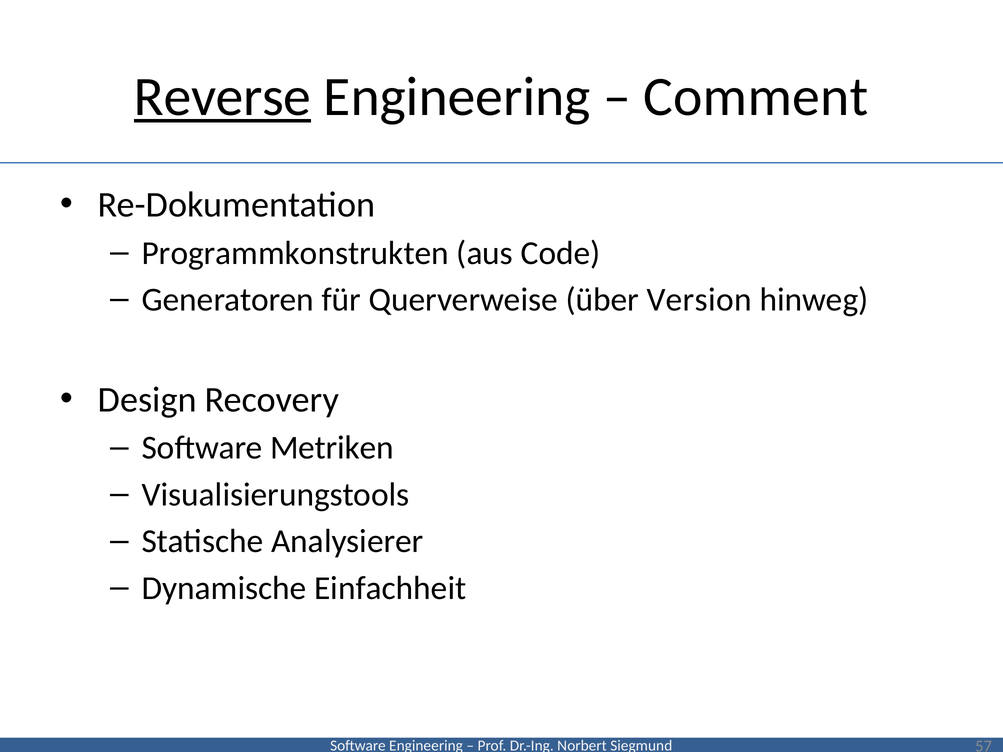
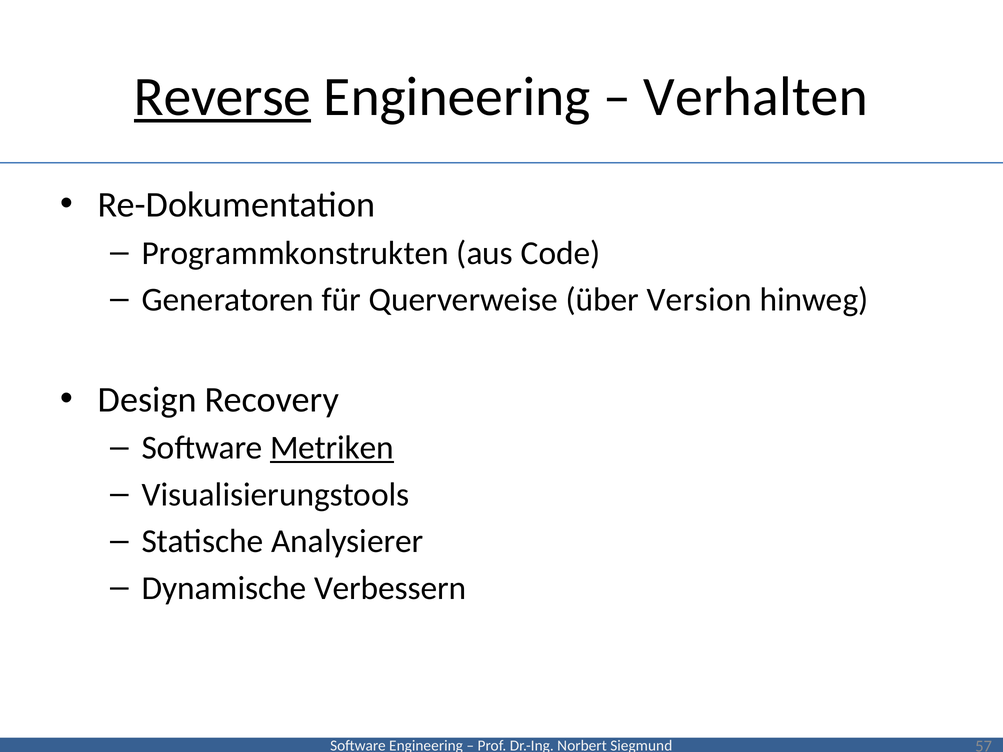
Comment: Comment -> Verhalten (756, 97)
Metriken underline: none -> present (332, 448)
Einfachheit: Einfachheit -> Verbessern (390, 588)
